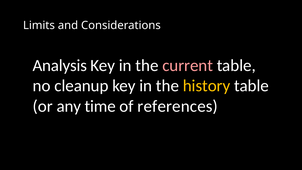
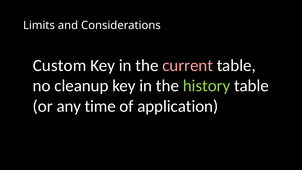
Analysis: Analysis -> Custom (60, 65)
history colour: yellow -> light green (207, 86)
references: references -> application (178, 106)
